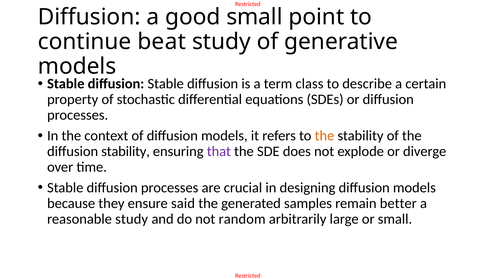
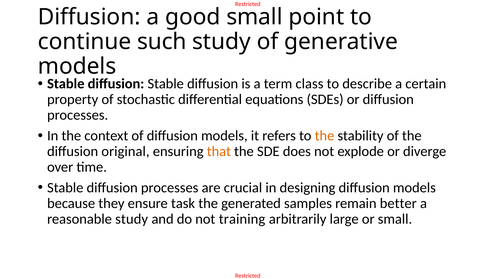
beat: beat -> such (162, 42)
diffusion stability: stability -> original (125, 151)
that colour: purple -> orange (219, 151)
said: said -> task (183, 203)
random: random -> training (242, 219)
